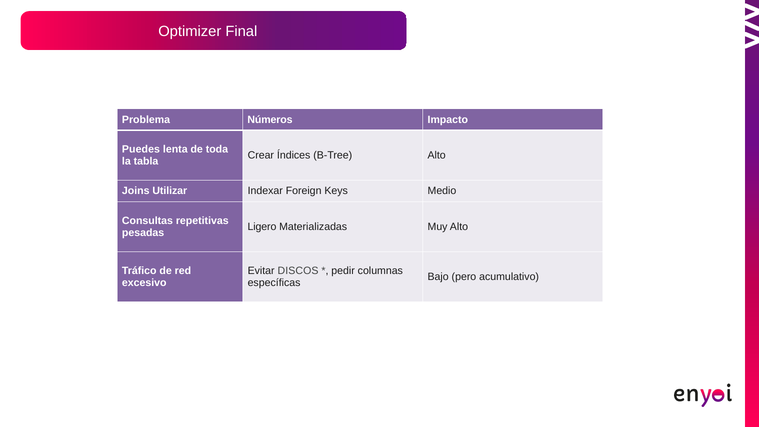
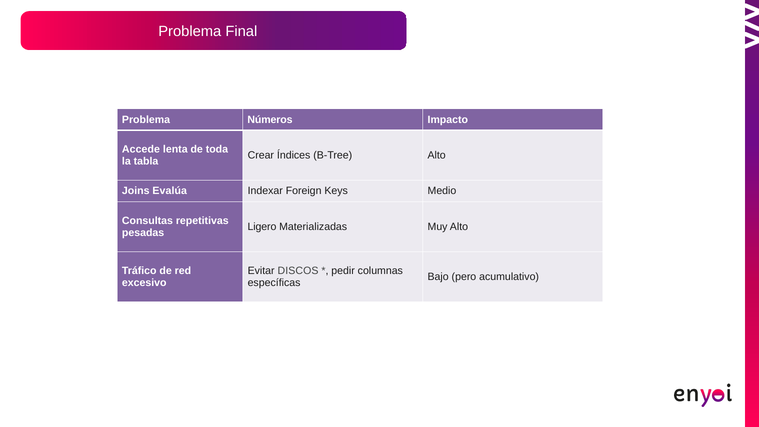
Optimizer: Optimizer -> Problema (190, 31)
Puedes: Puedes -> Accede (141, 149)
Utilizar: Utilizar -> Evalúa (170, 191)
